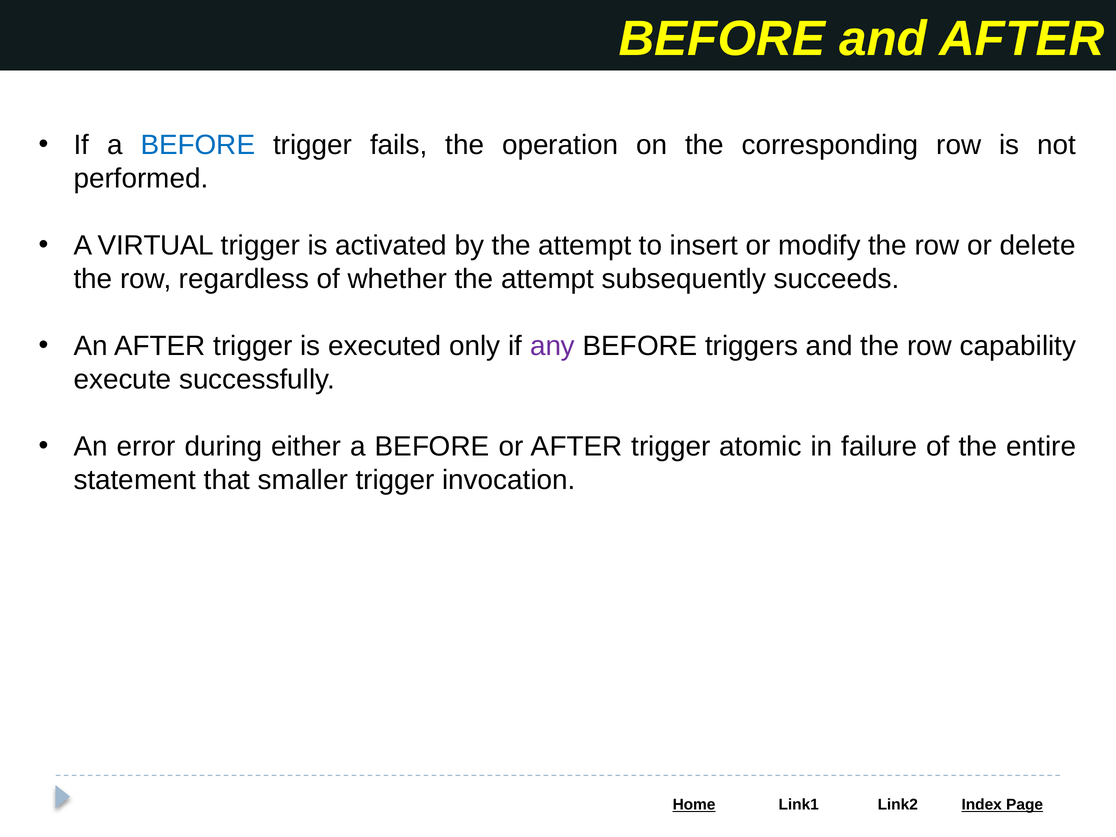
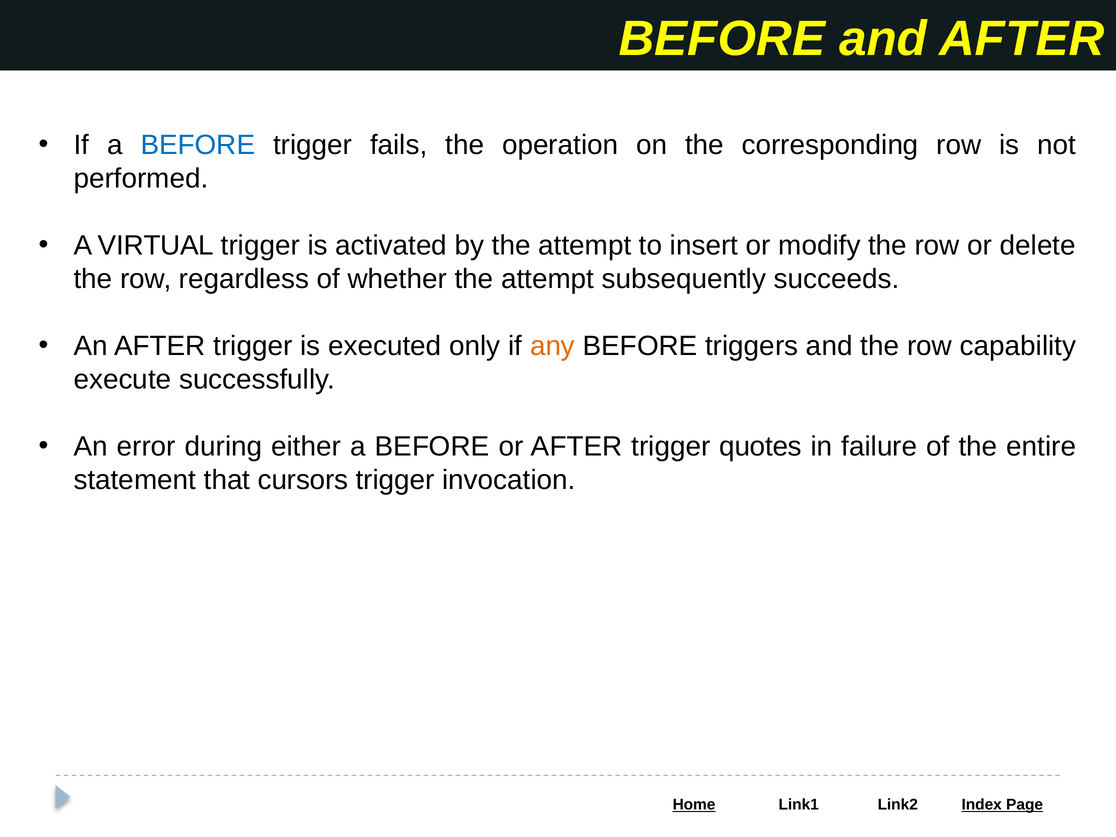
any colour: purple -> orange (552, 346)
atomic: atomic -> quotes (761, 446)
smaller: smaller -> cursors (303, 480)
